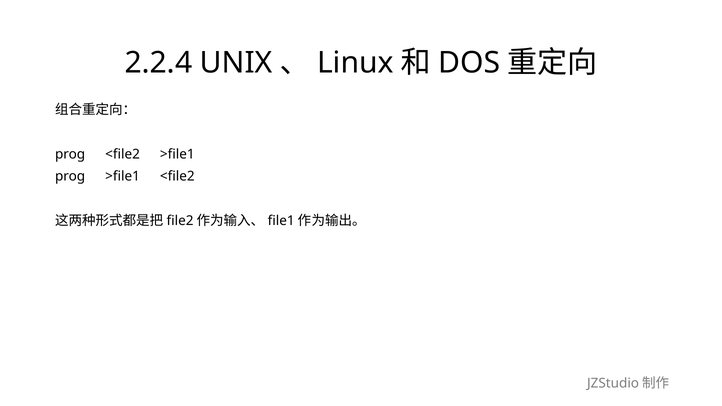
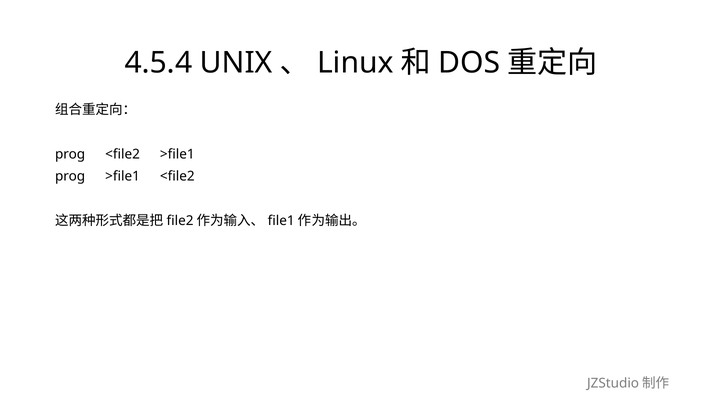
2.2.4: 2.2.4 -> 4.5.4 (158, 63)
